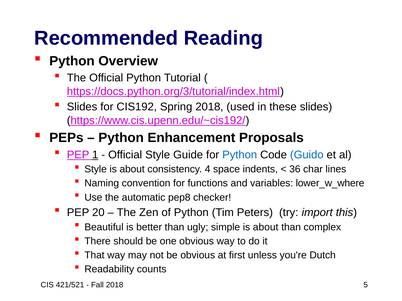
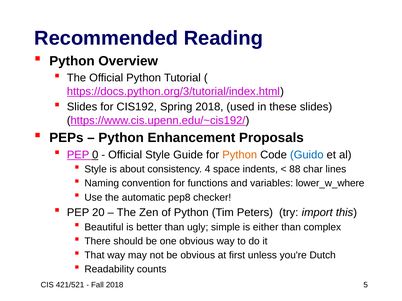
1: 1 -> 0 (95, 155)
Python colour: blue -> orange (240, 155)
36: 36 -> 88 (295, 170)
simple is about: about -> either (266, 227)
